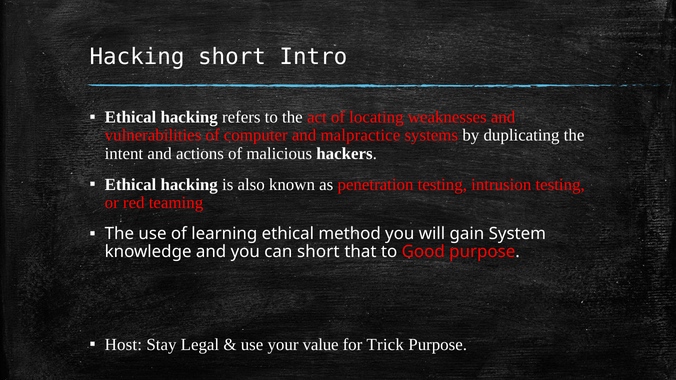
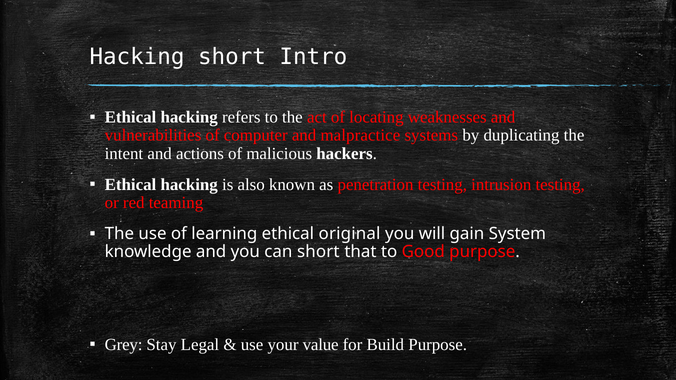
method: method -> original (350, 234)
Host: Host -> Grey (124, 345)
Trick: Trick -> Build (385, 345)
